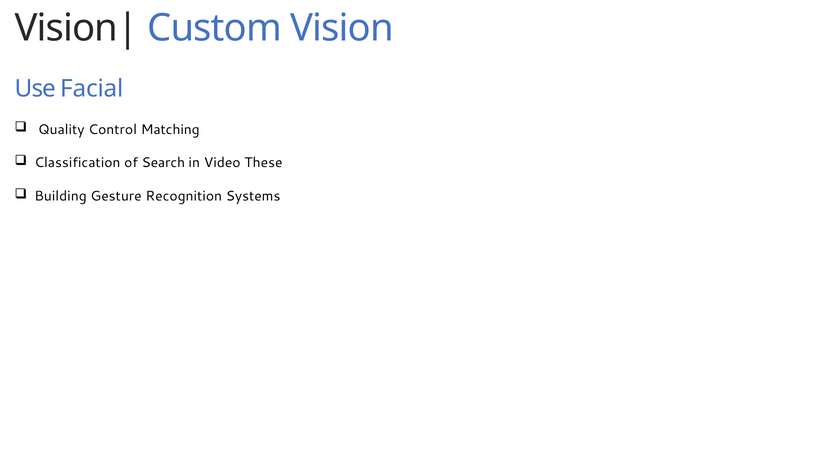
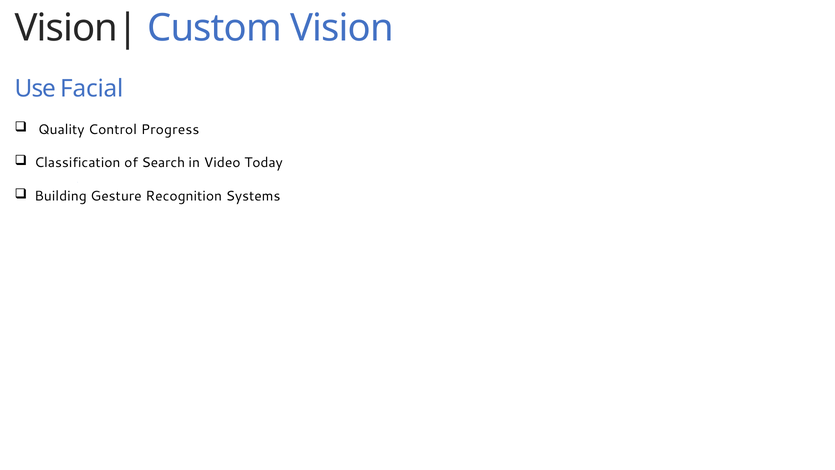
Matching: Matching -> Progress (170, 129)
These: These -> Today (263, 163)
